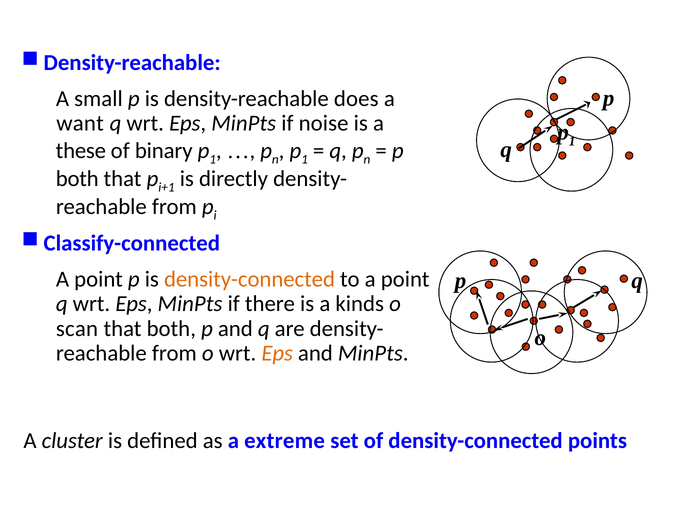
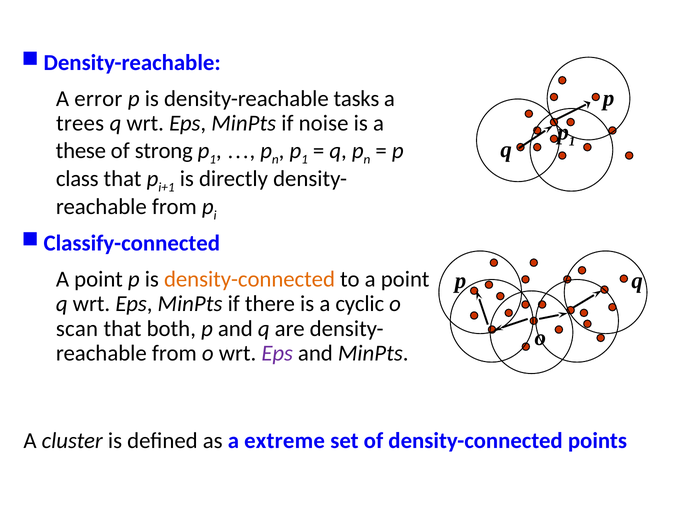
small: small -> error (98, 99)
does: does -> tasks (356, 99)
want: want -> trees (80, 123)
binary: binary -> strong (164, 151)
both: both -> class (77, 179)
kinds: kinds -> cyclic (360, 304)
Eps colour: orange -> purple (277, 353)
